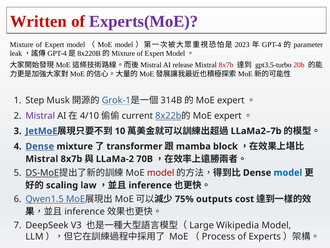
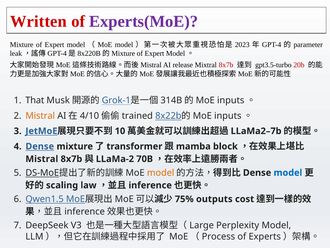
Step: Step -> That (35, 100)
expert: expert -> inputs (231, 100)
Mistral colour: purple -> orange (40, 116)
current: current -> trained (137, 116)
expert: expert -> inputs (228, 116)
model colour: red -> orange (161, 172)
Wikipedia: Wikipedia -> Perplexity (238, 225)
